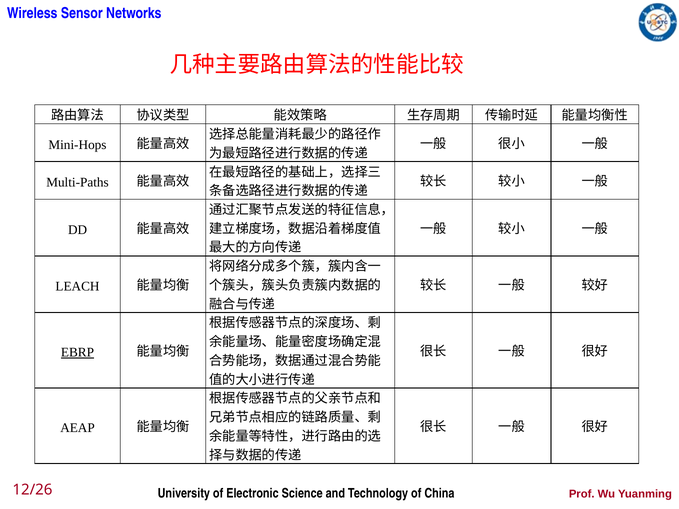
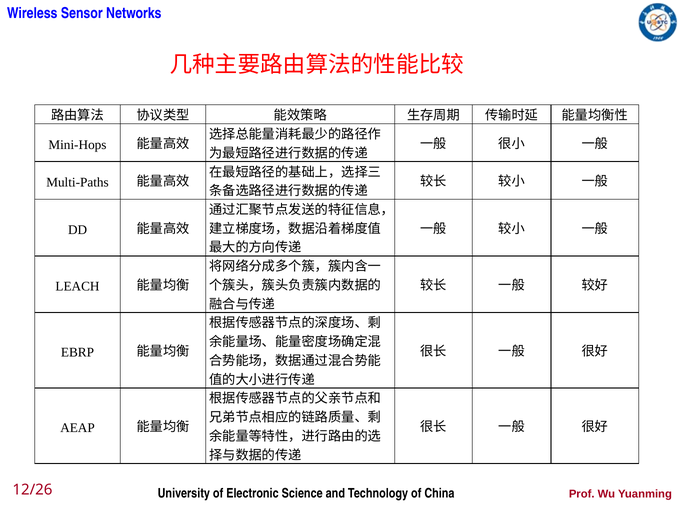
EBRP underline: present -> none (77, 353)
